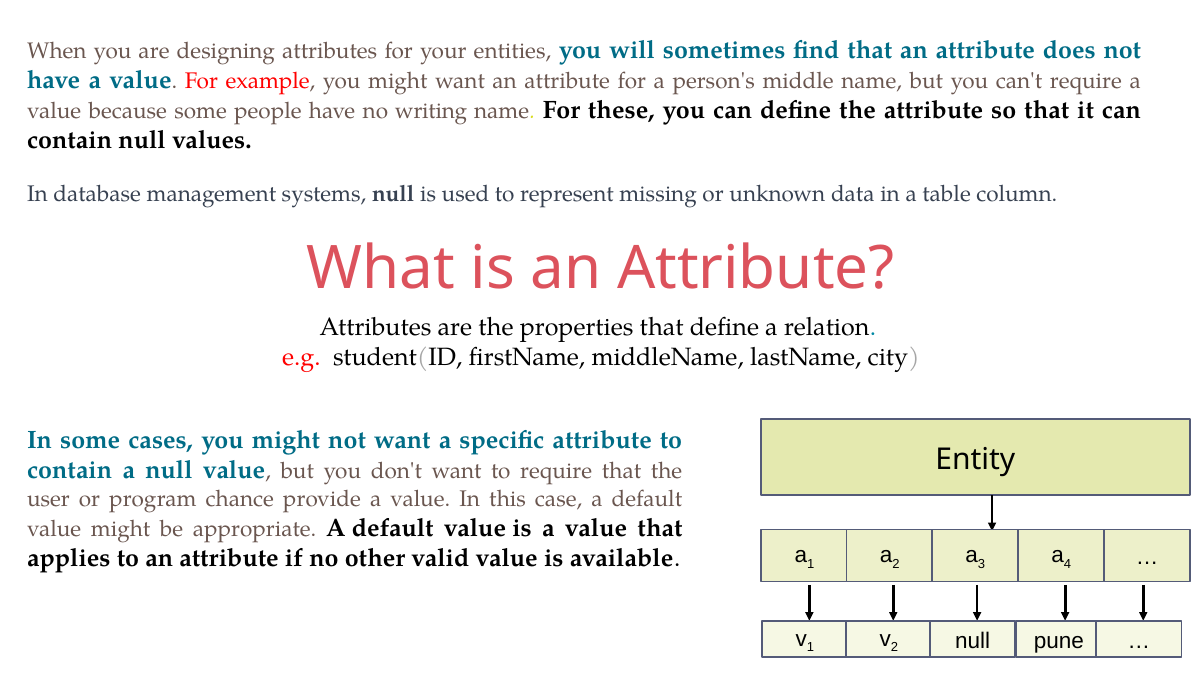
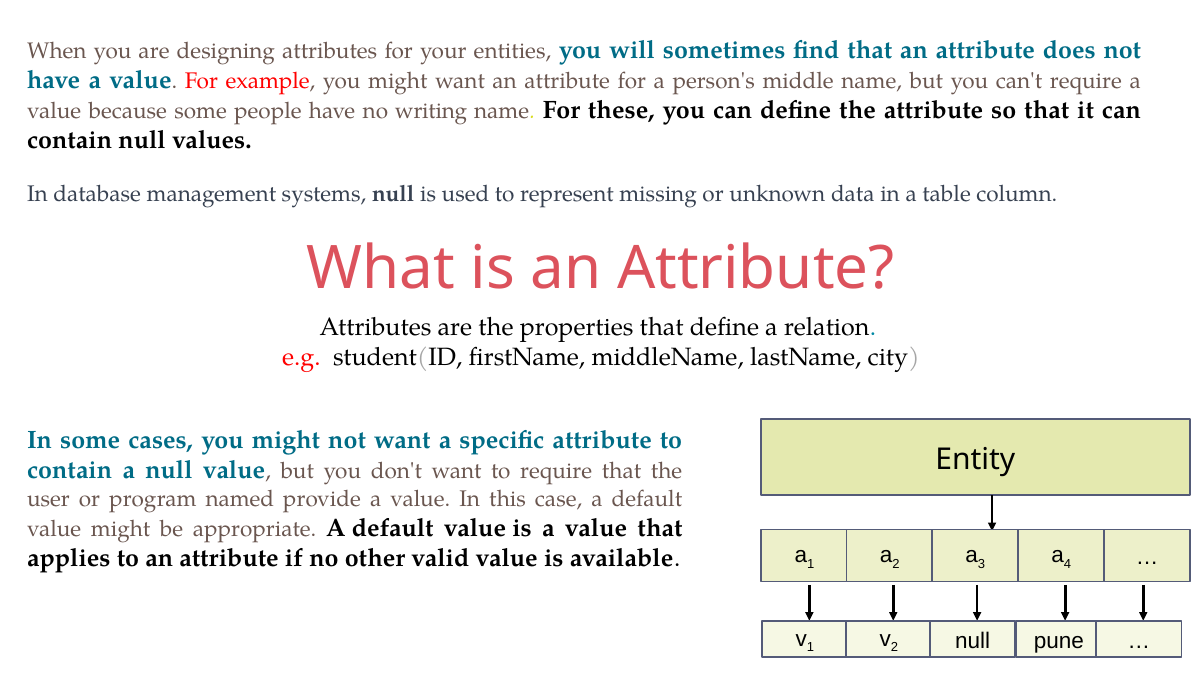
chance: chance -> named (240, 499)
